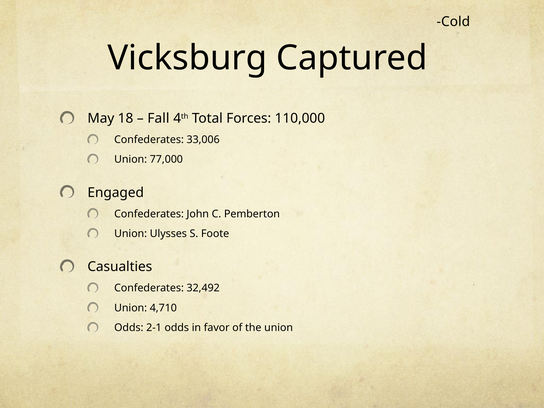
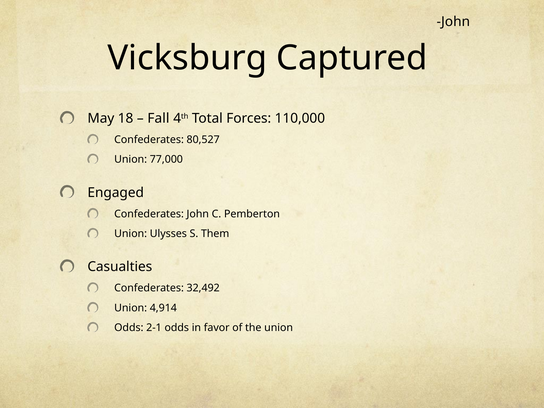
Cold: Cold -> John (453, 22)
33,006: 33,006 -> 80,527 (203, 140)
Foote: Foote -> Them (215, 234)
4,710: 4,710 -> 4,914 (163, 308)
